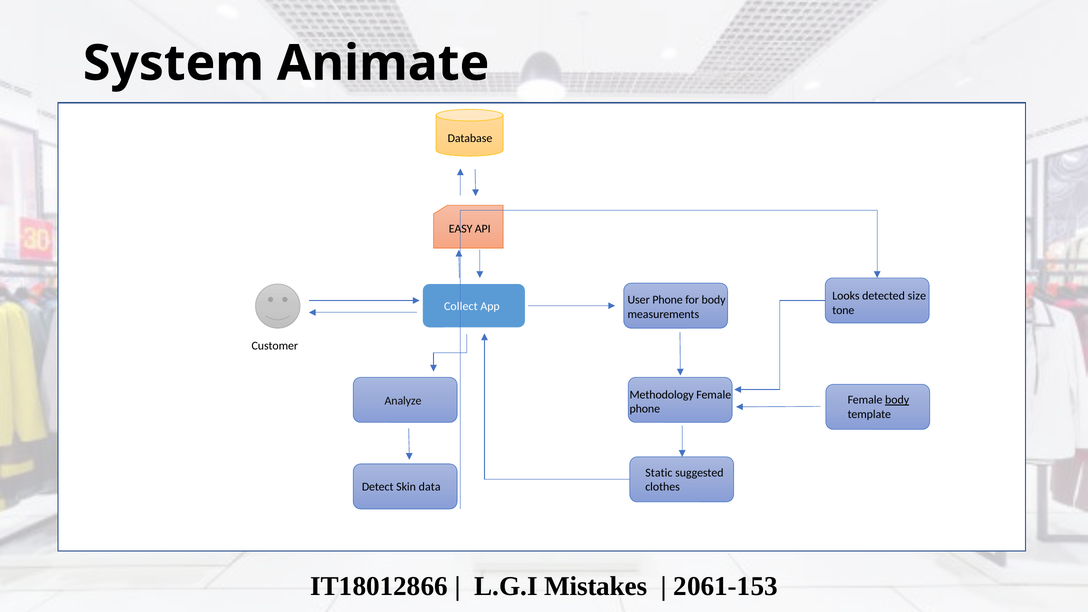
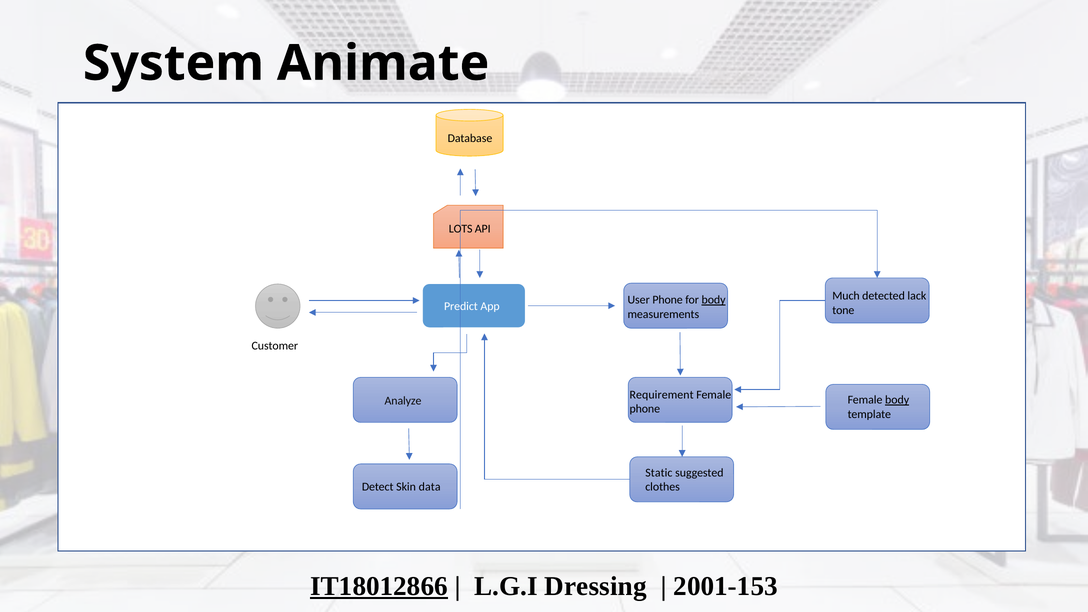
EASY: EASY -> LOTS (461, 229)
Looks: Looks -> Much (846, 296)
size: size -> lack (917, 296)
body underline: none -> present (714, 300)
Collect: Collect -> Predict (461, 307)
Methodology: Methodology -> Requirement (662, 395)
IT18012866 underline: none -> present (379, 586)
Mistakes: Mistakes -> Dressing (596, 586)
2061-153: 2061-153 -> 2001-153 (726, 586)
